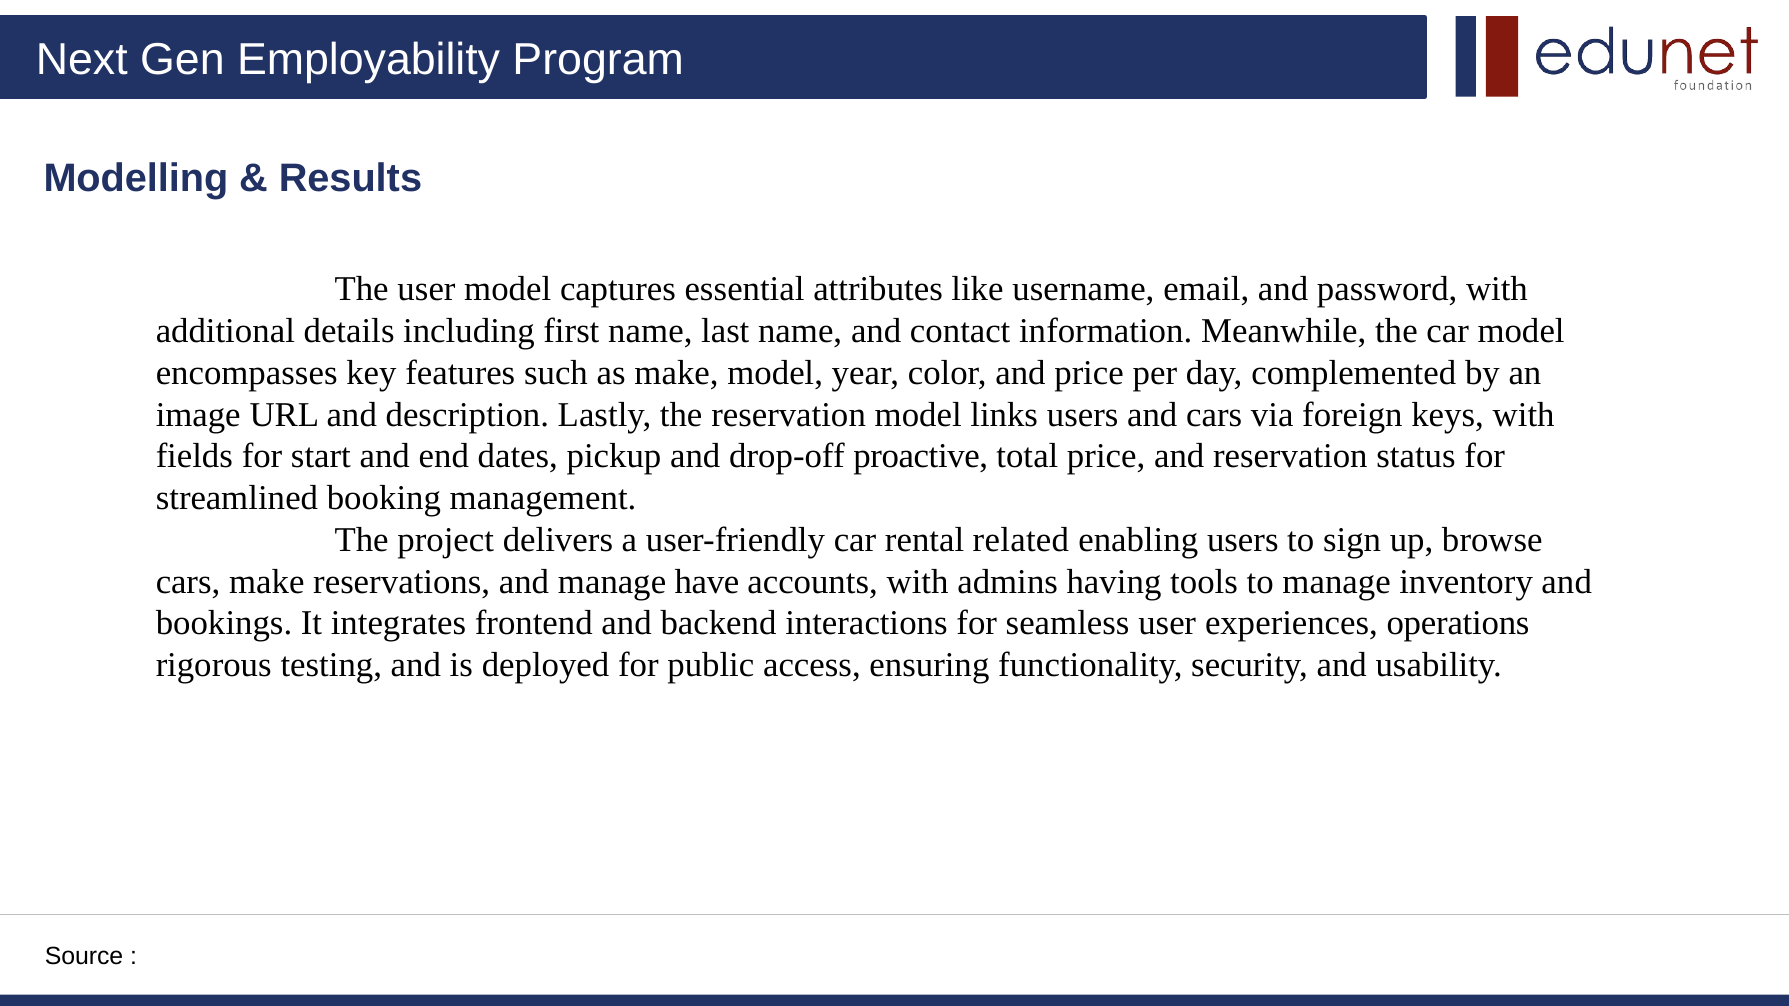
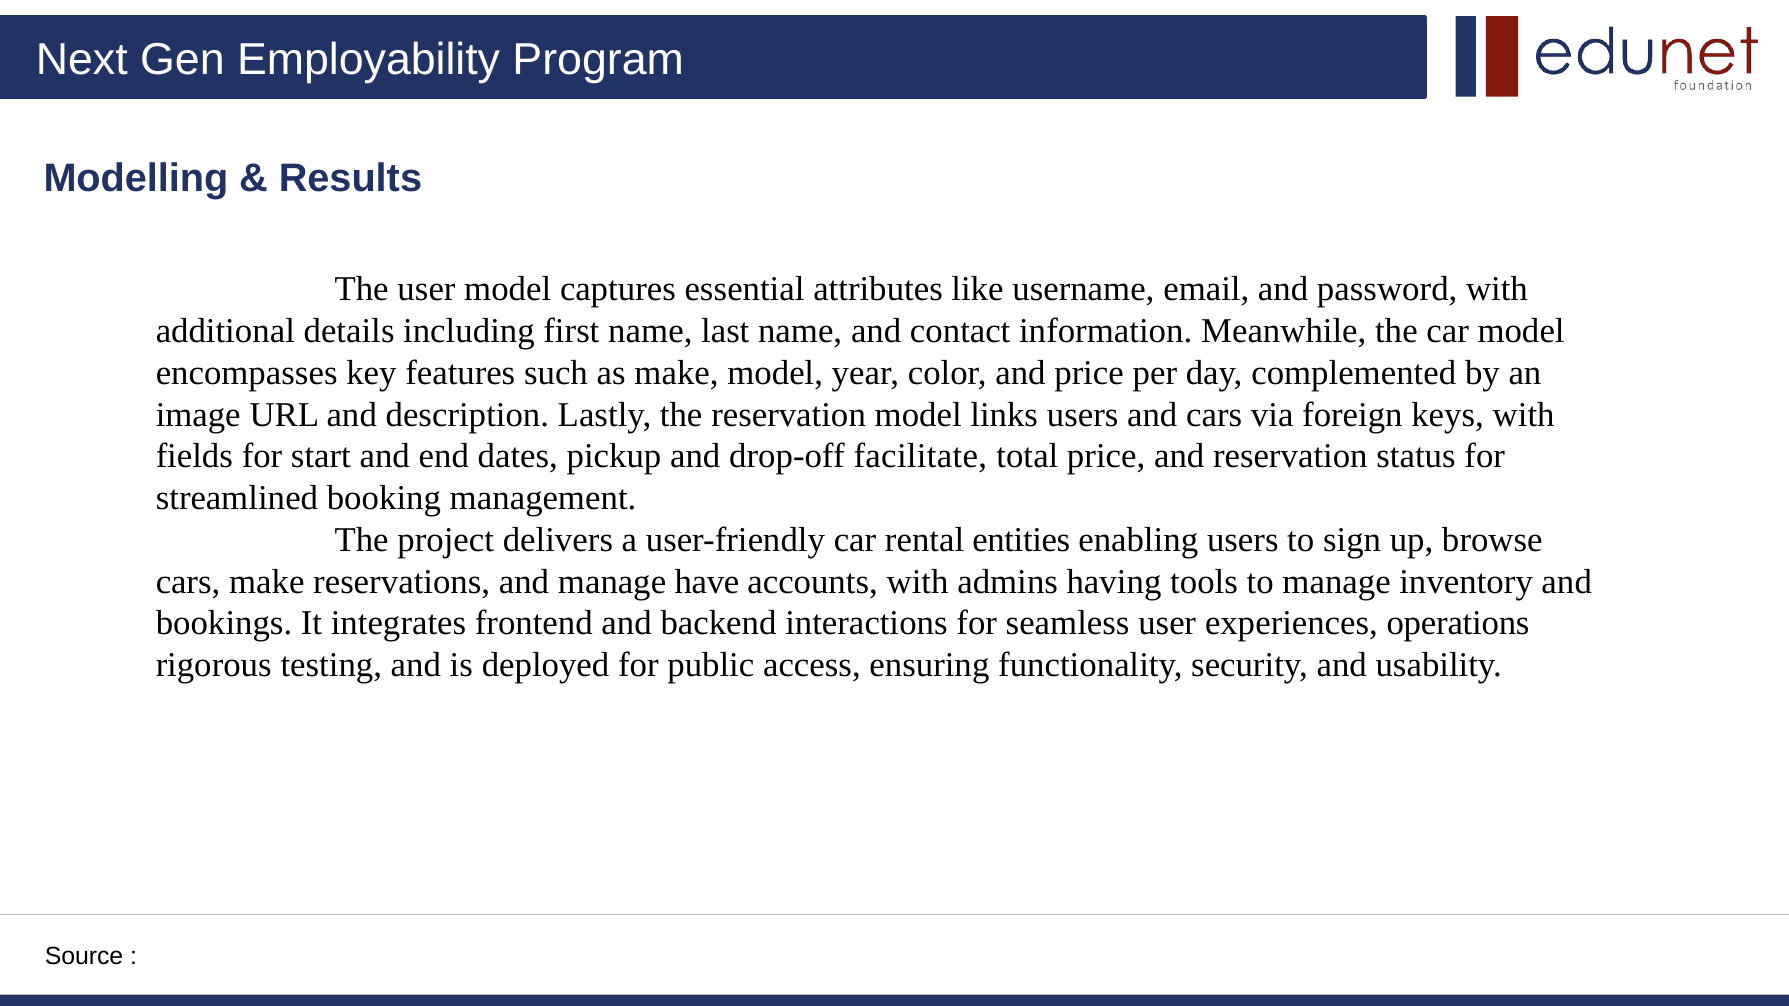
proactive: proactive -> facilitate (920, 457)
related: related -> entities (1021, 540)
